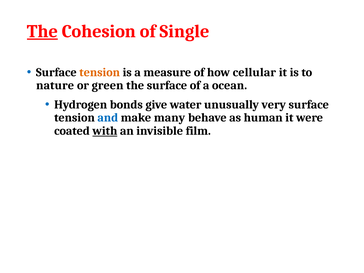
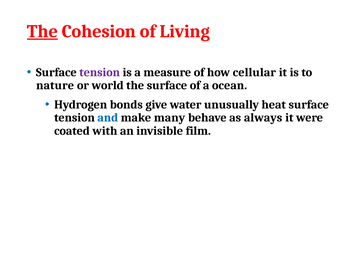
Single: Single -> Living (185, 31)
tension colour: orange -> purple (100, 72)
green: green -> world (108, 85)
very: very -> heat (274, 105)
human: human -> always (263, 118)
with underline: present -> none (105, 131)
